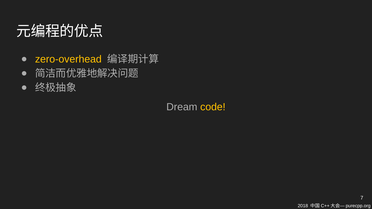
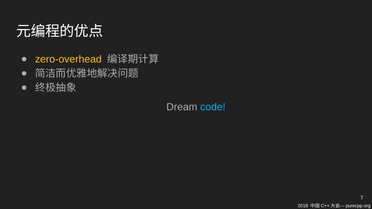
code colour: yellow -> light blue (213, 107)
